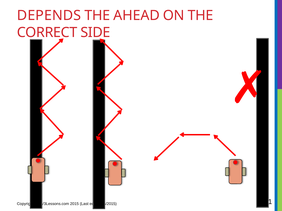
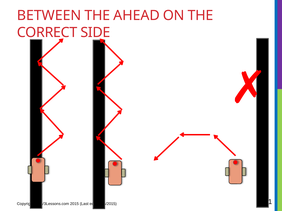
DEPENDS: DEPENDS -> BETWEEN (49, 16)
